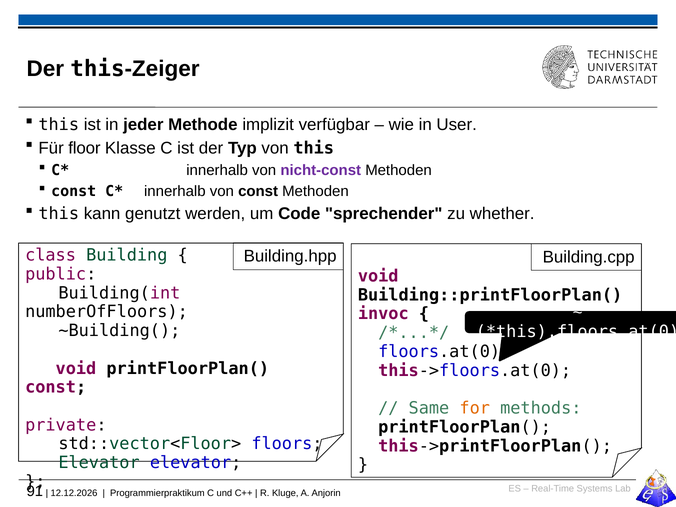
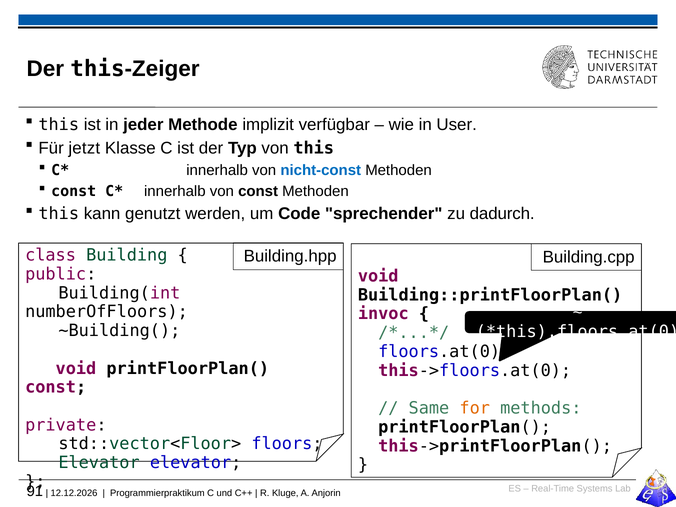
floor: floor -> jetzt (84, 148)
nicht-const colour: purple -> blue (321, 170)
whether: whether -> dadurch (502, 214)
